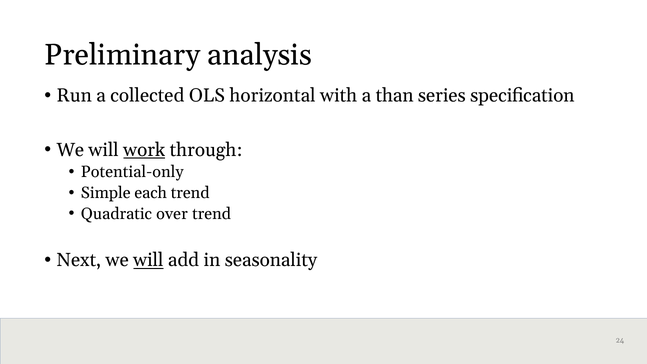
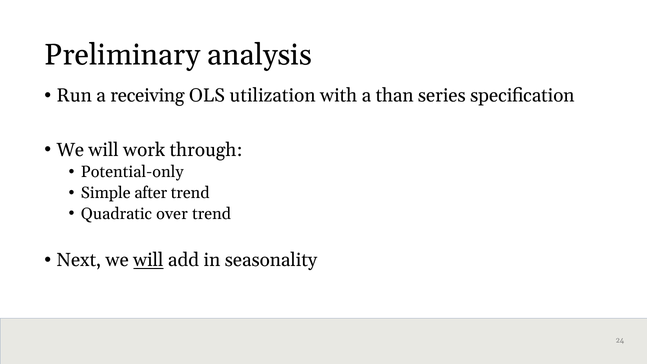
collected: collected -> receiving (147, 96)
horizontal: horizontal -> utilization (272, 96)
work underline: present -> none (144, 150)
each: each -> after (151, 193)
